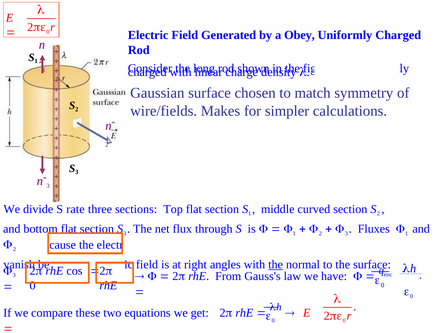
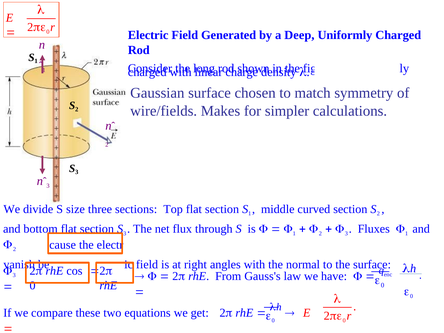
Obey: Obey -> Deep (299, 35)
rate: rate -> size (75, 209)
the underline: present -> none (276, 264)
